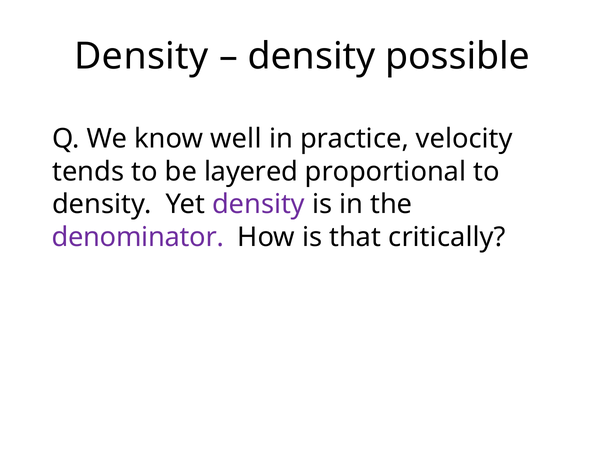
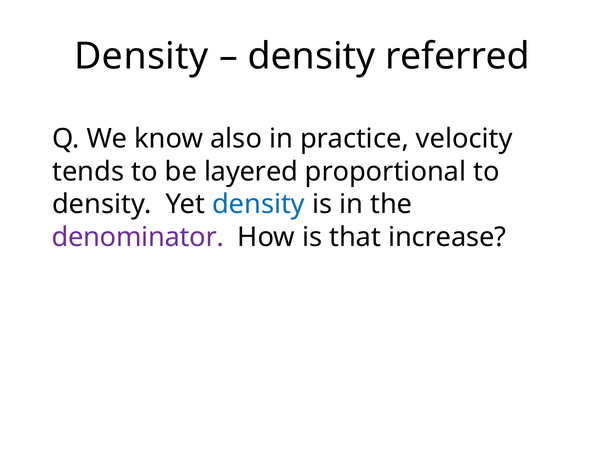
possible: possible -> referred (458, 56)
well: well -> also (236, 139)
density colour: purple -> blue (258, 205)
critically: critically -> increase (447, 237)
